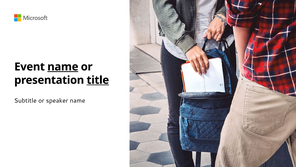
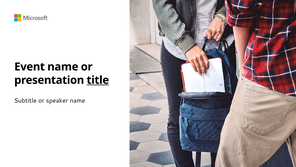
name underline: present -> none (63, 67)
